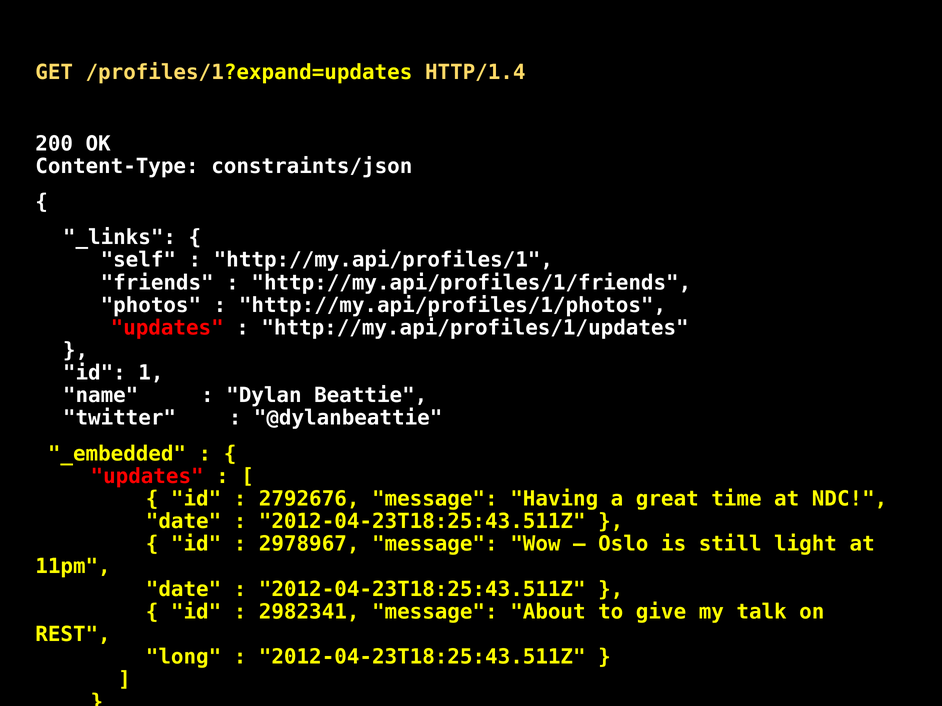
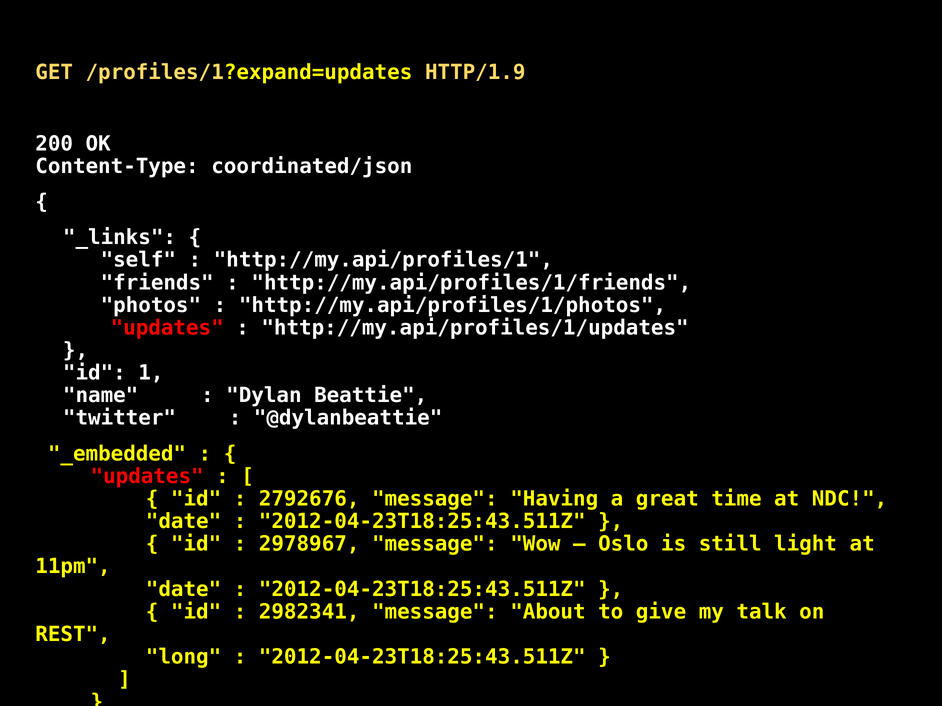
HTTP/1.4: HTTP/1.4 -> HTTP/1.9 (475, 72)
constraints/json: constraints/json -> coordinated/json (312, 166)
